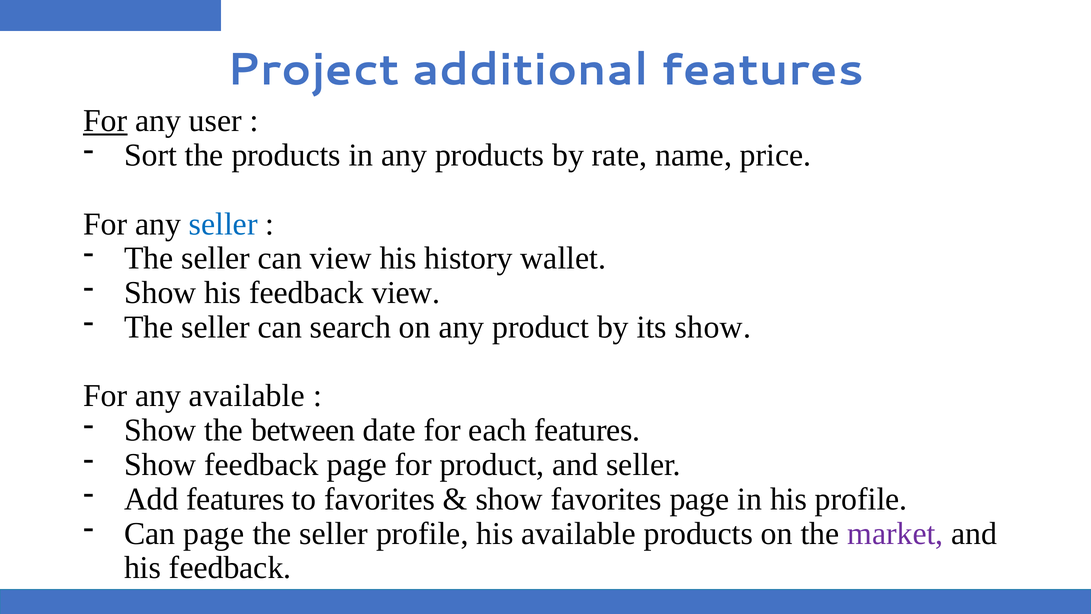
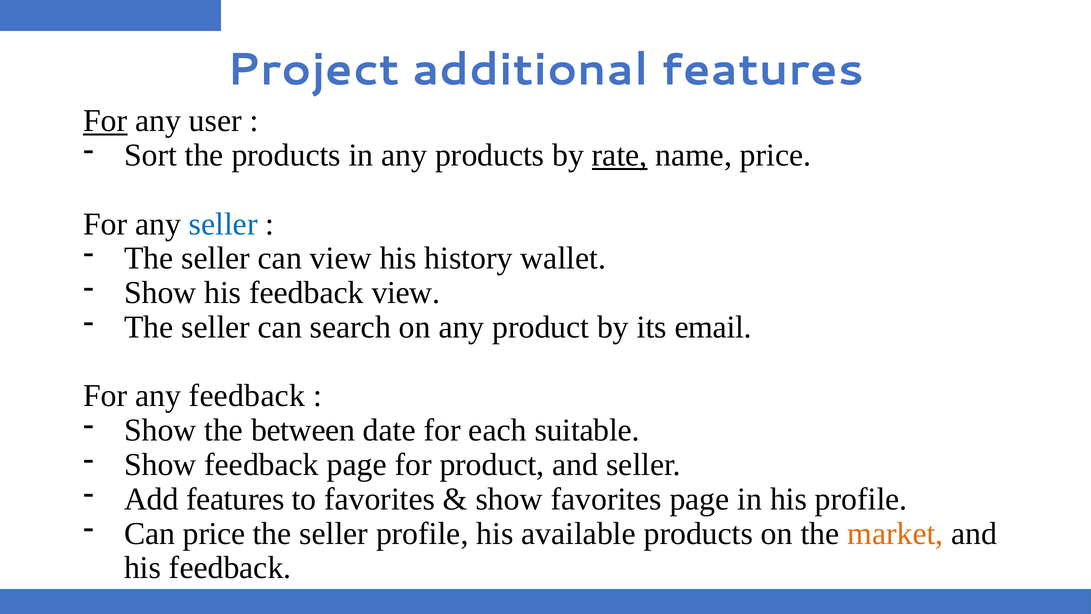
rate underline: none -> present (620, 155)
its show: show -> email (713, 327)
any available: available -> feedback (247, 396)
each features: features -> suitable (587, 430)
Can page: page -> price (214, 533)
market colour: purple -> orange (895, 533)
